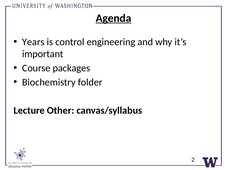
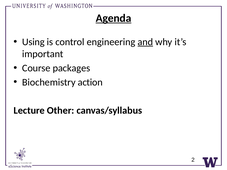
Years: Years -> Using (33, 42)
and underline: none -> present (145, 42)
folder: folder -> action (90, 82)
